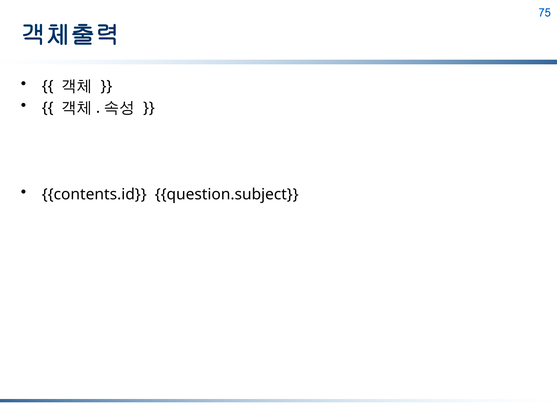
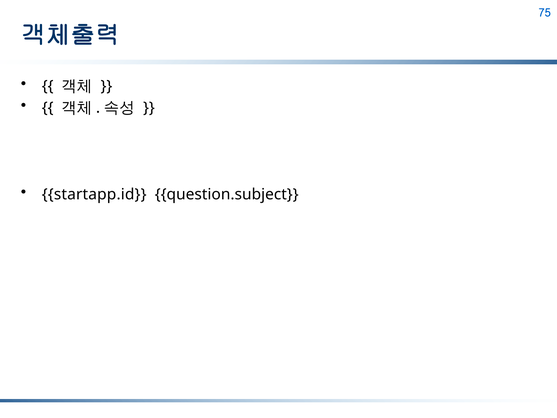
contents.id: contents.id -> startapp.id (94, 194)
